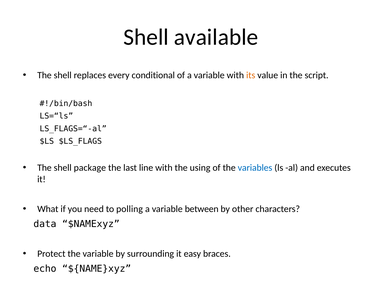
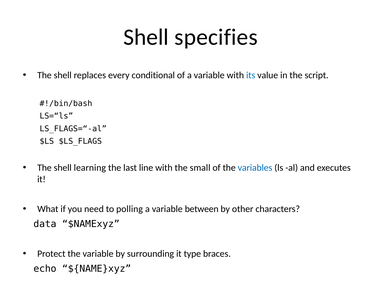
available: available -> specifies (216, 37)
its colour: orange -> blue (251, 75)
package: package -> learning (90, 168)
using: using -> small (200, 168)
easy: easy -> type (192, 253)
